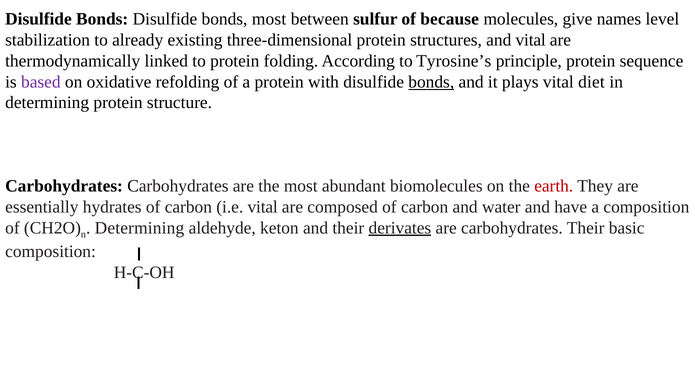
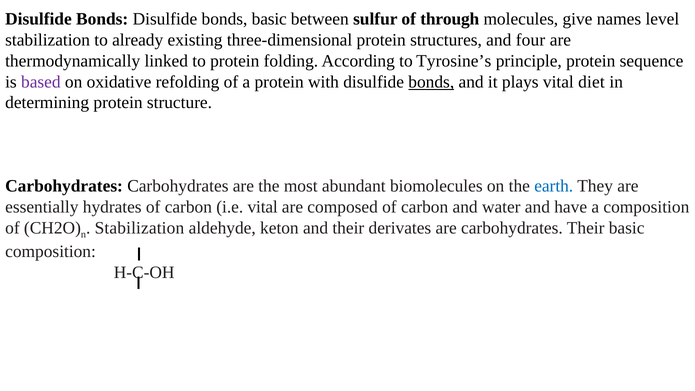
bonds most: most -> basic (269, 19)
because: because -> through (450, 19)
and vital: vital -> four (530, 40)
earth colour: red -> blue (554, 186)
Determining: Determining -> Stabilization (139, 228)
derivates underline: present -> none (400, 228)
